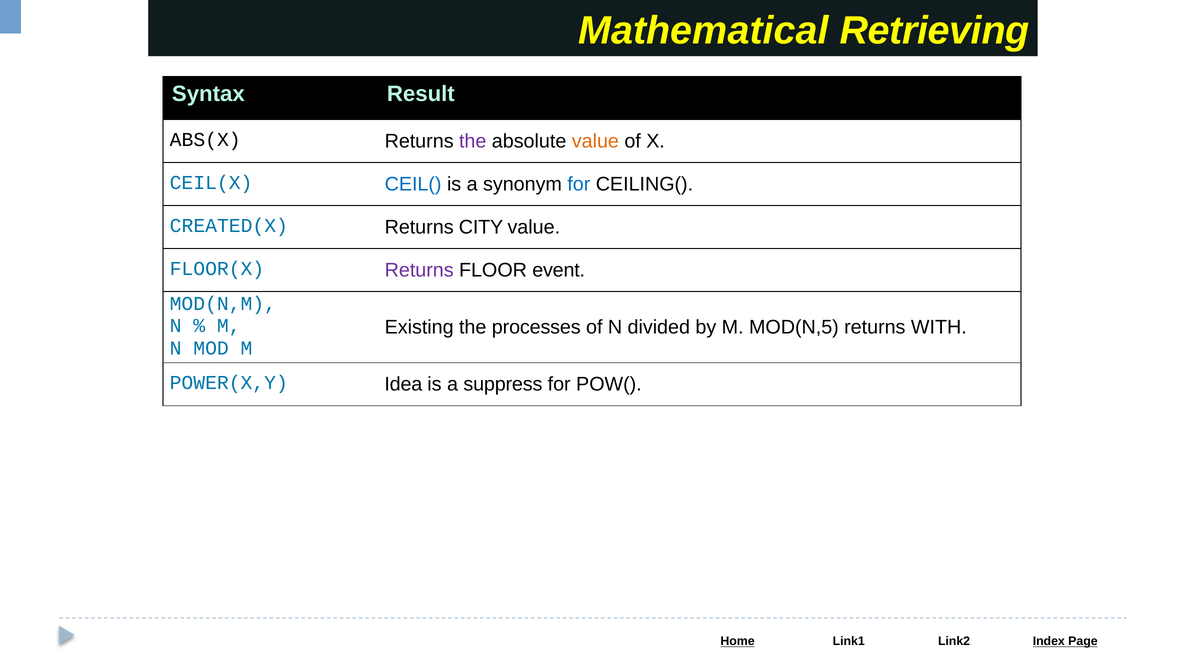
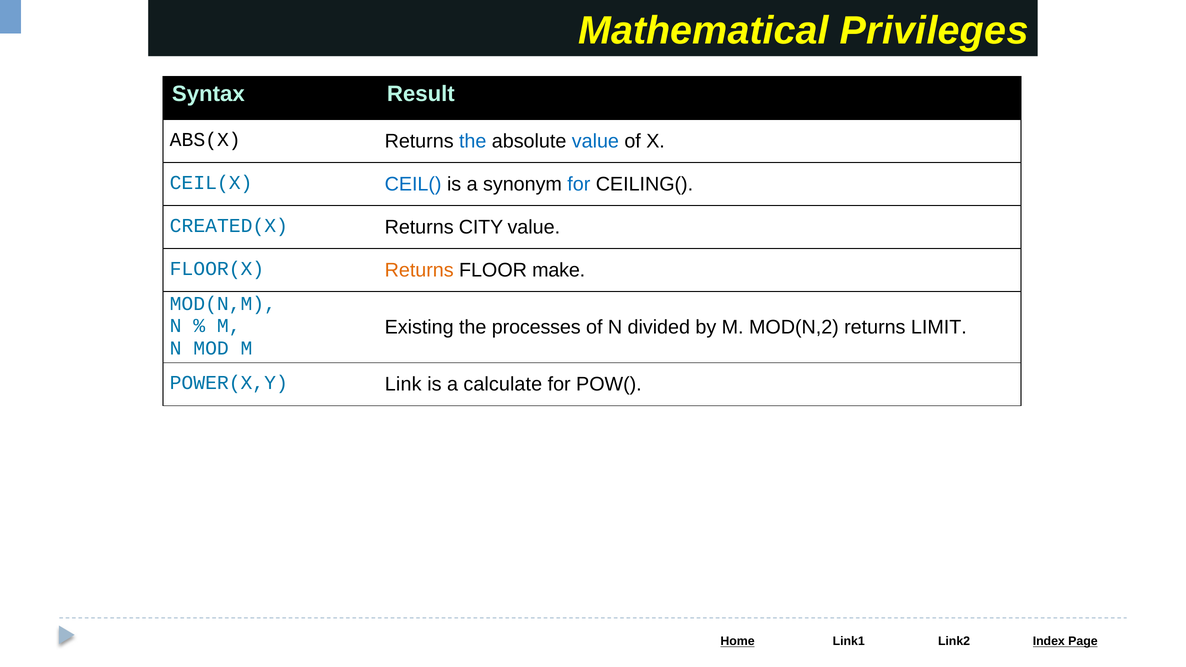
Retrieving: Retrieving -> Privileges (934, 31)
the colour: purple -> blue (473, 141)
value colour: orange -> blue (595, 141)
Returns colour: purple -> orange (419, 270)
event: event -> make (559, 270)
MOD(N,5: MOD(N,5 -> MOD(N,2 (794, 327)
WITH: WITH -> LIMIT (939, 327)
Idea: Idea -> Link (403, 385)
suppress: suppress -> calculate (503, 385)
